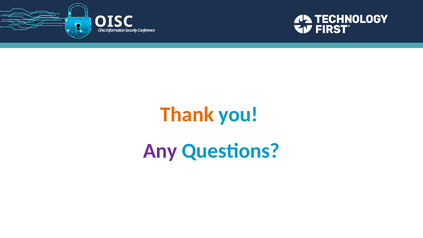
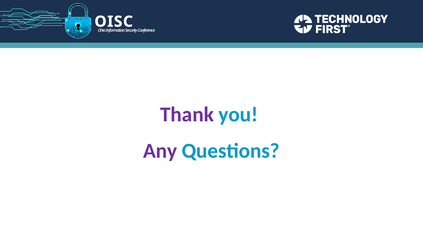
Thank colour: orange -> purple (187, 115)
